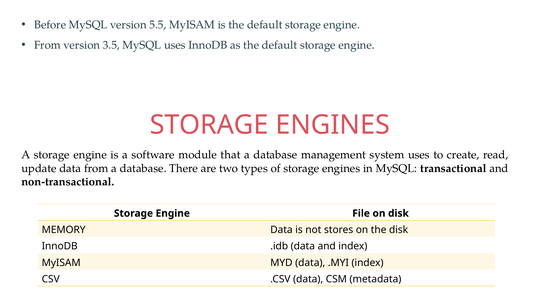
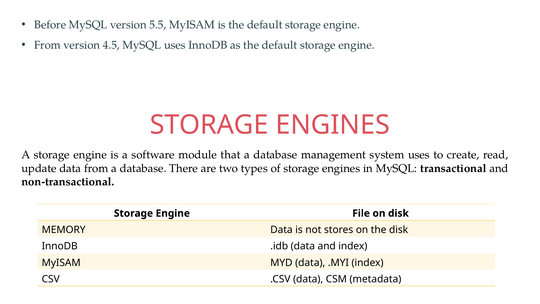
3.5: 3.5 -> 4.5 (111, 45)
